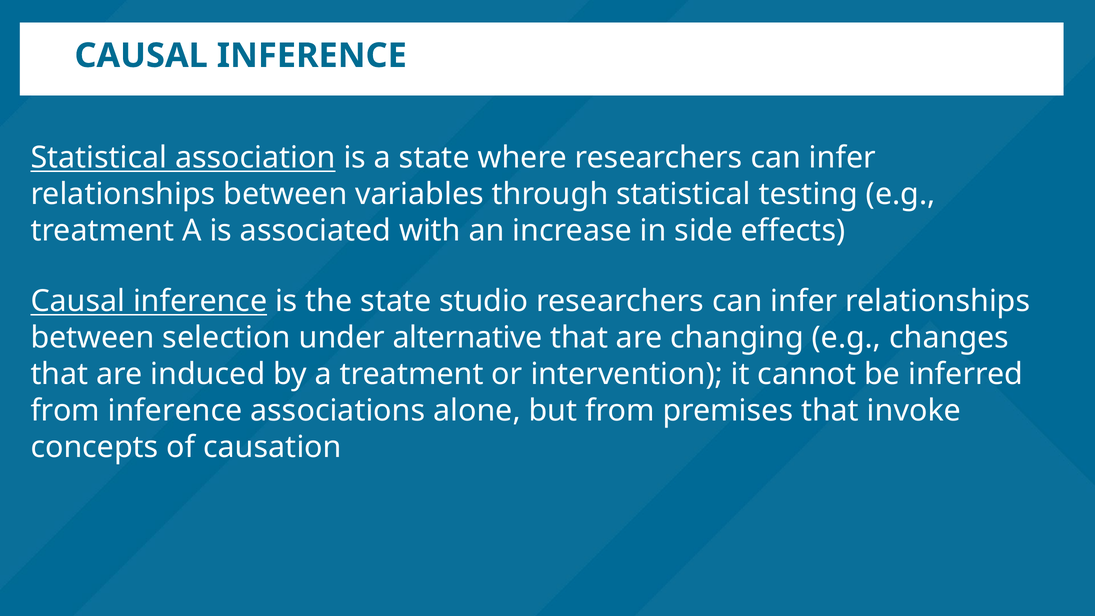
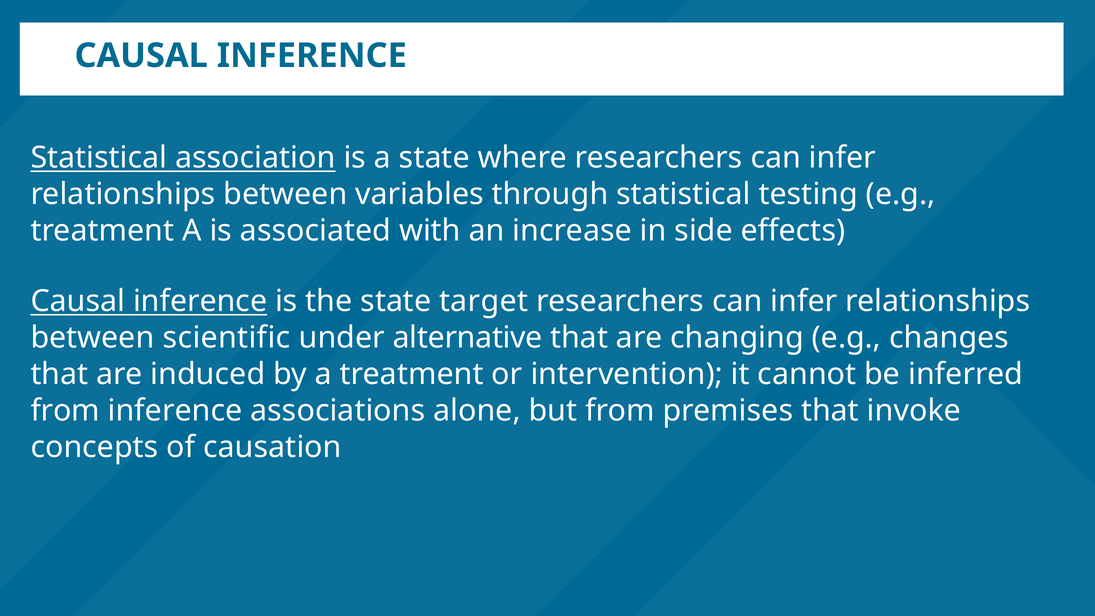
studio: studio -> target (484, 301)
selection: selection -> scientific (227, 338)
